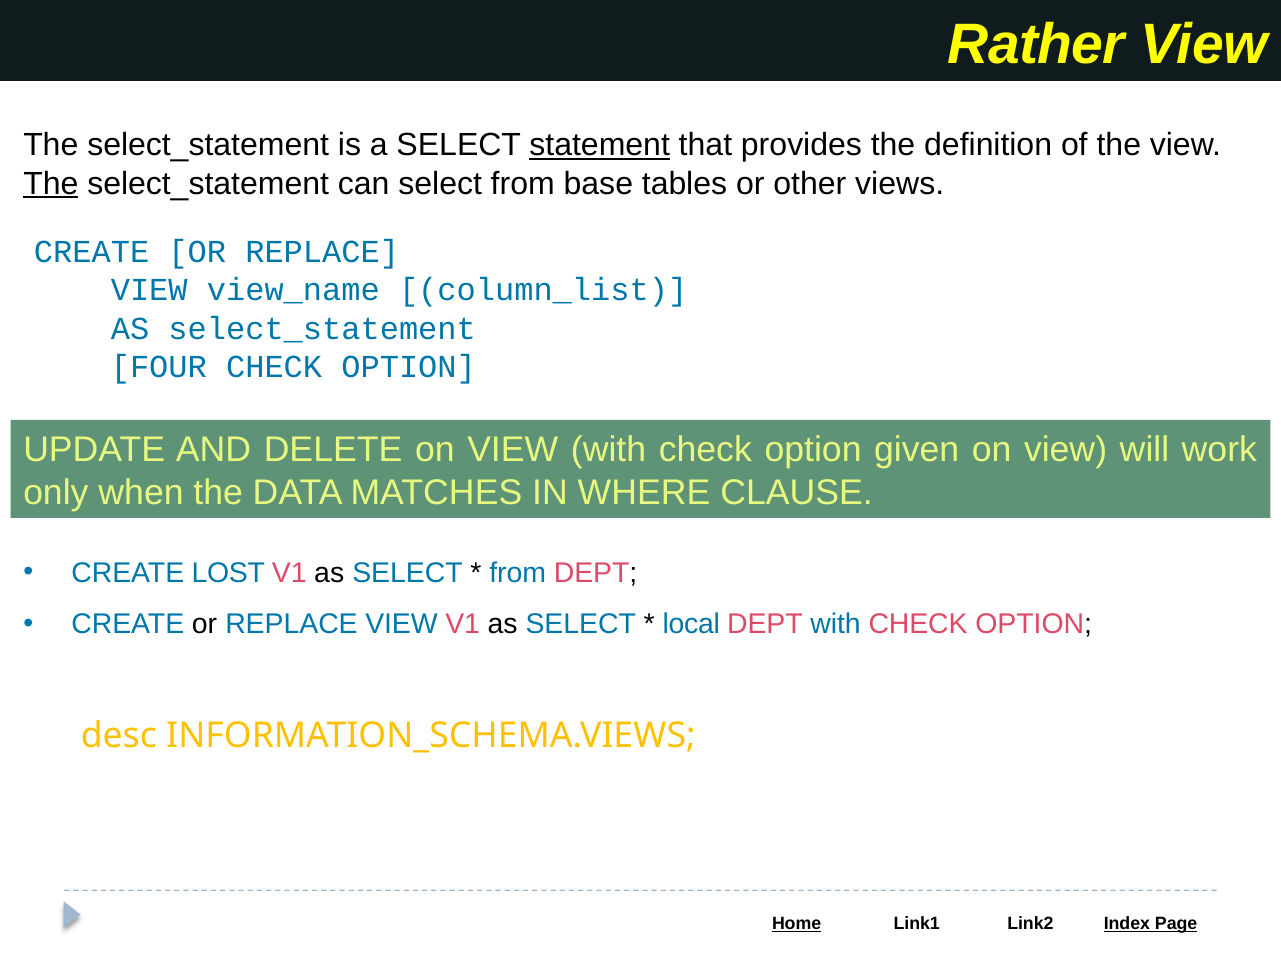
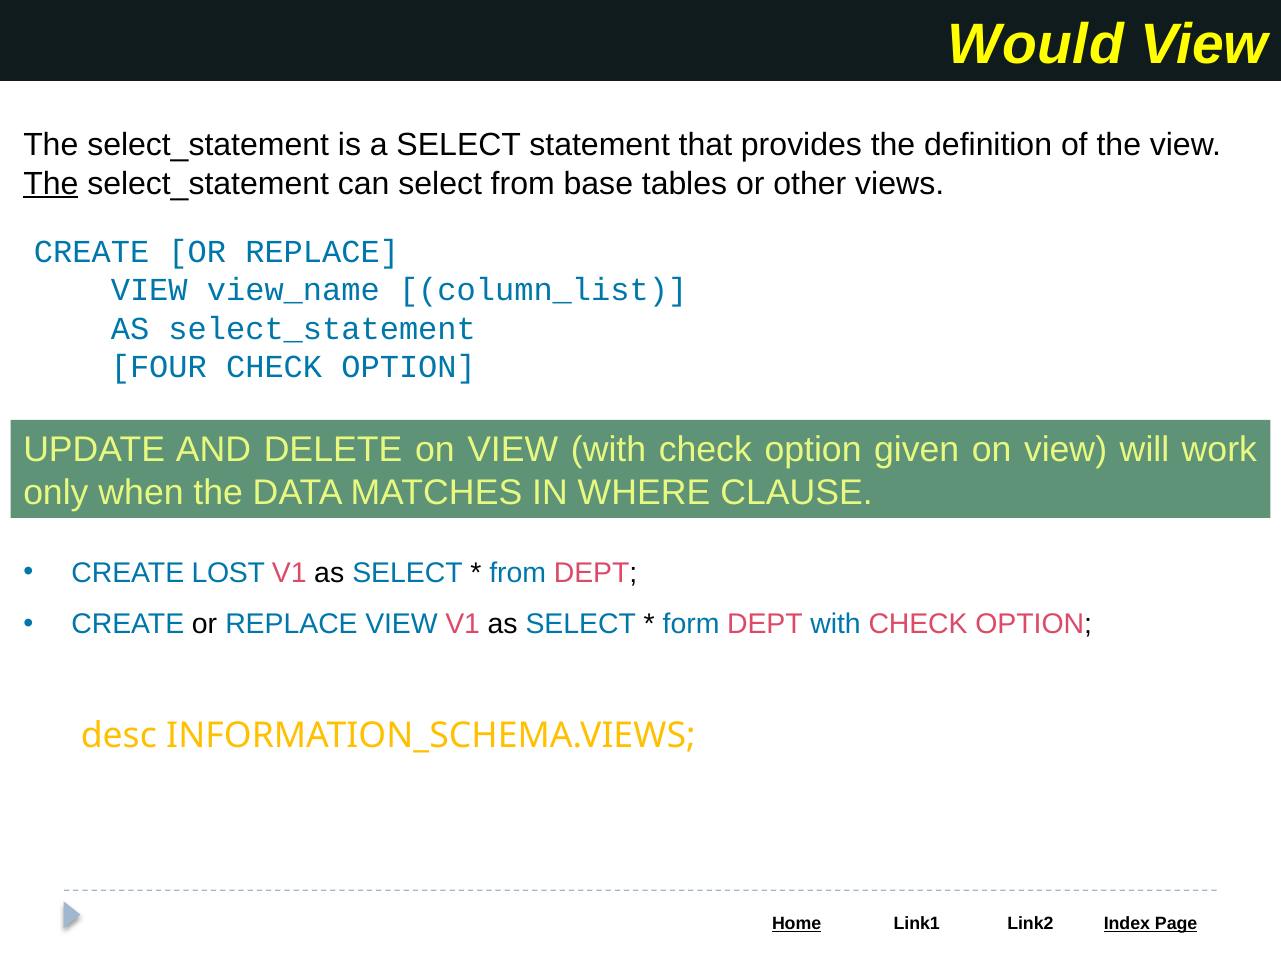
Rather: Rather -> Would (1036, 44)
statement underline: present -> none (600, 145)
local: local -> form (691, 624)
